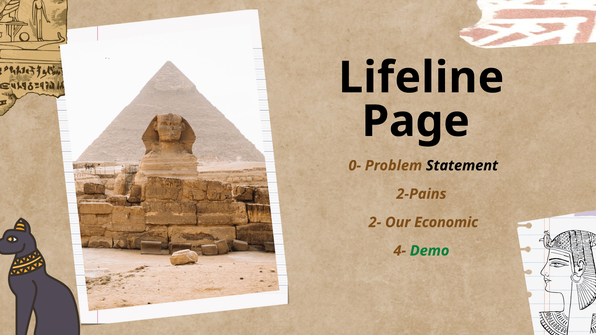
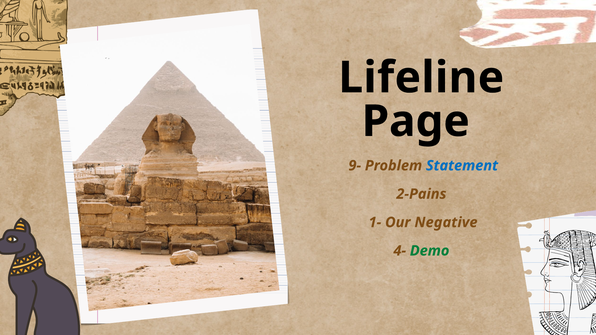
0-: 0- -> 9- (355, 166)
Statement colour: black -> blue (462, 166)
2-: 2- -> 1- (375, 223)
Economic: Economic -> Negative (446, 223)
